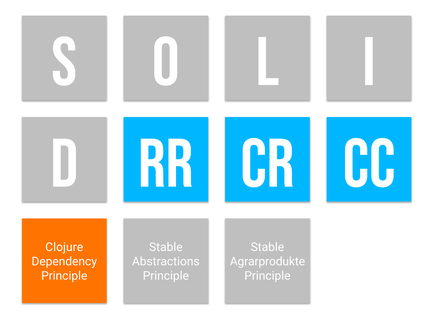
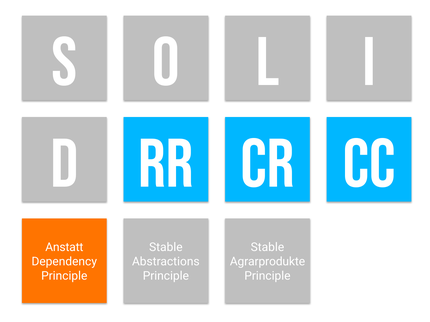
Clojure: Clojure -> Anstatt (64, 248)
